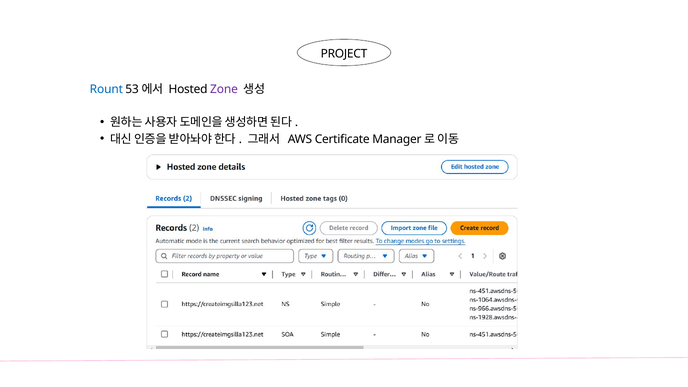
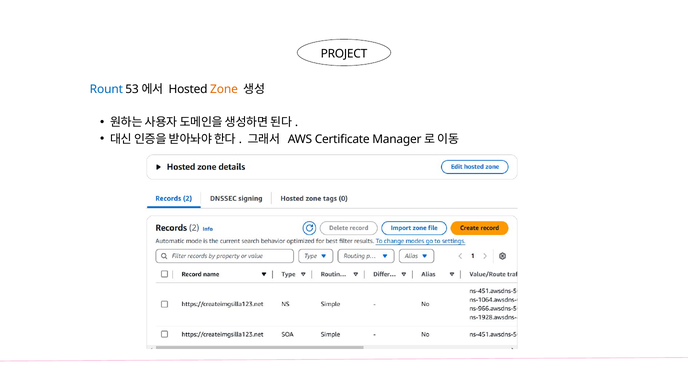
Zone colour: purple -> orange (224, 89)
